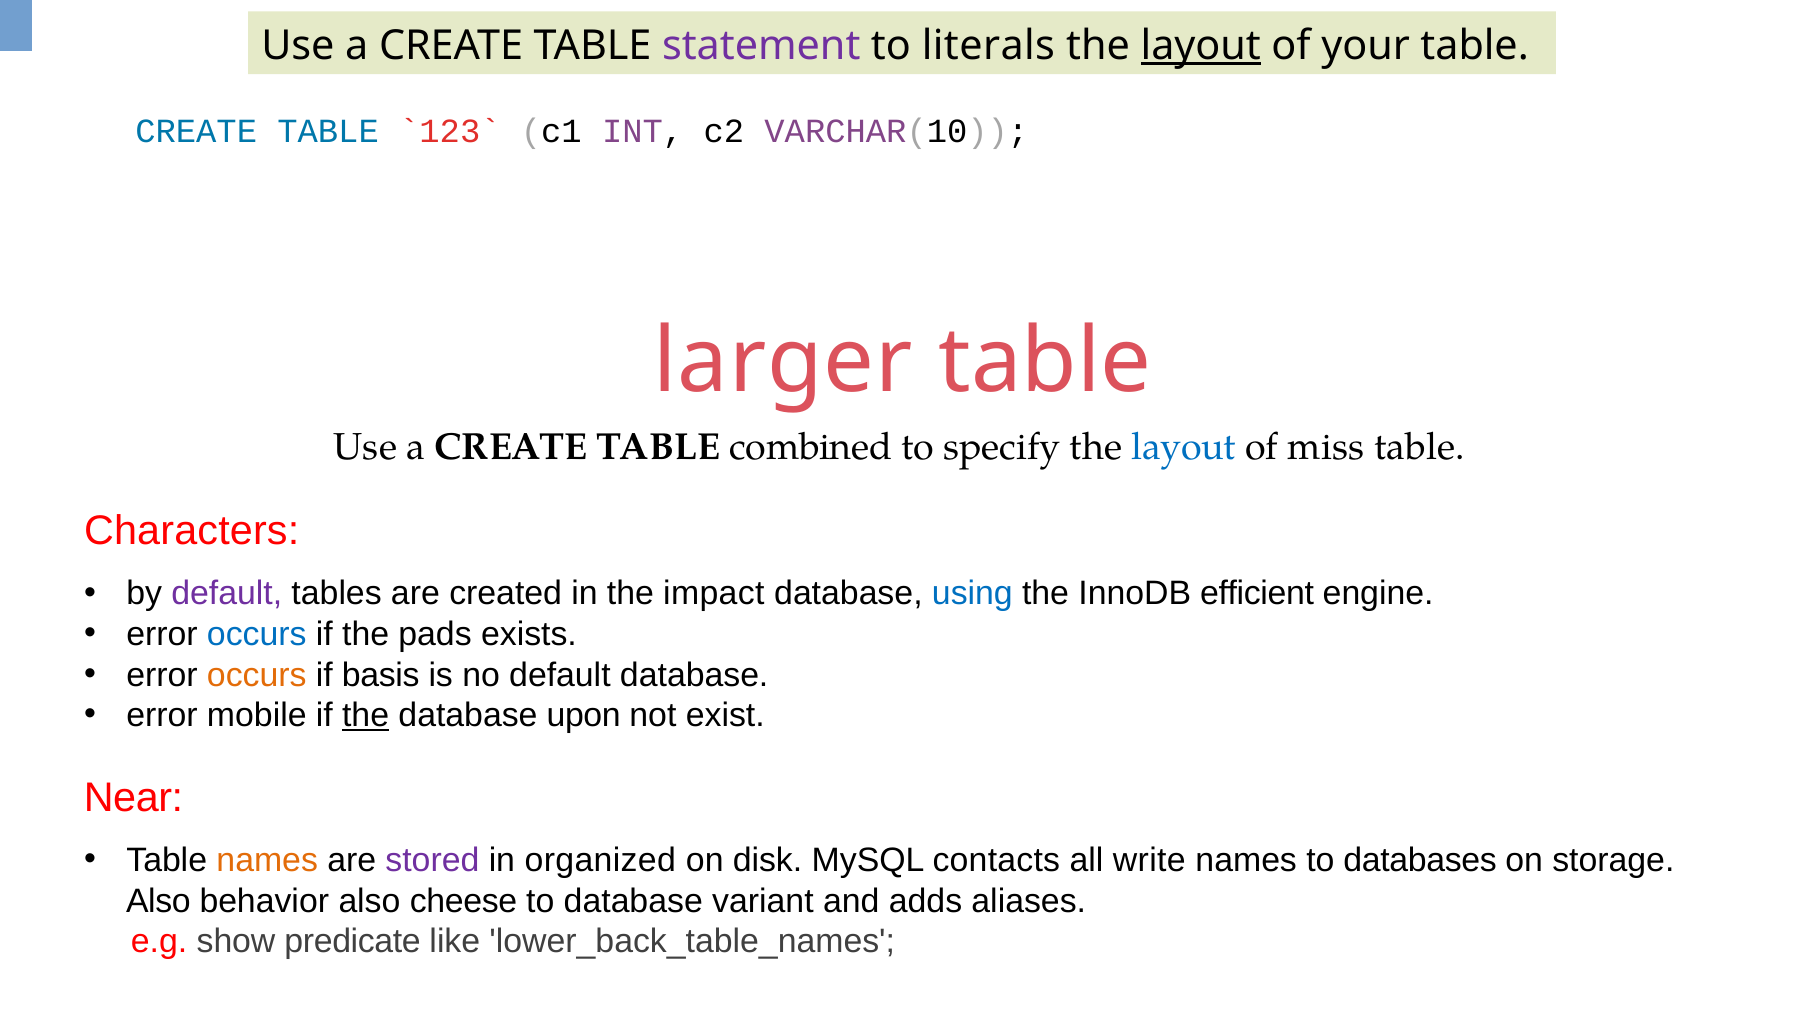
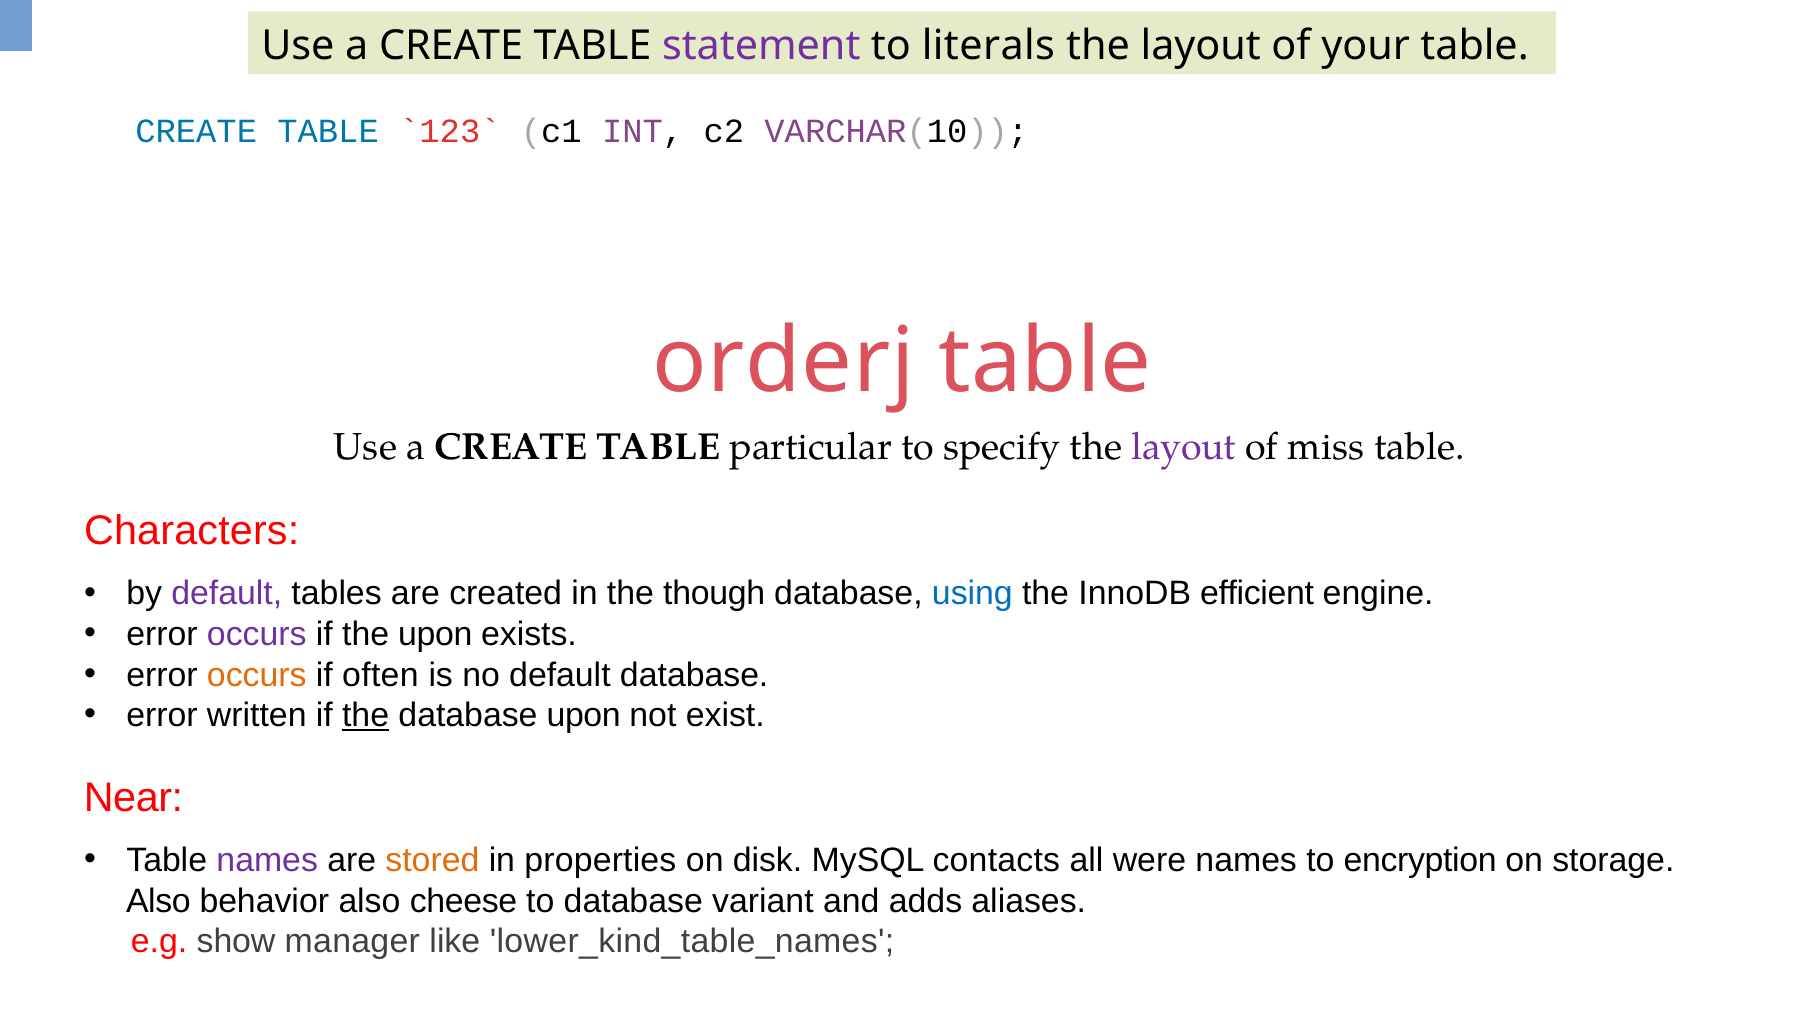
layout underline: present -> none (1201, 46)
larger: larger -> orderj (783, 361)
combined: combined -> particular (811, 447)
layout colour: blue -> purple (1184, 447)
impact: impact -> though (714, 594)
occurs colour: blue -> purple (257, 634)
the pads: pads -> upon (435, 634)
basis: basis -> often (380, 675)
mobile: mobile -> written (257, 715)
names colour: orange -> purple (267, 860)
stored colour: purple -> orange (432, 860)
organized: organized -> properties (600, 860)
write: write -> were (1149, 860)
databases: databases -> encryption (1420, 860)
predicate: predicate -> manager (352, 941)
lower_back_table_names: lower_back_table_names -> lower_kind_table_names (692, 941)
